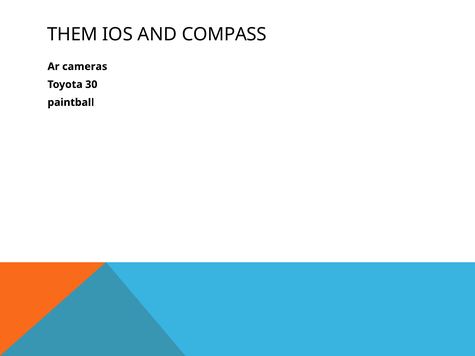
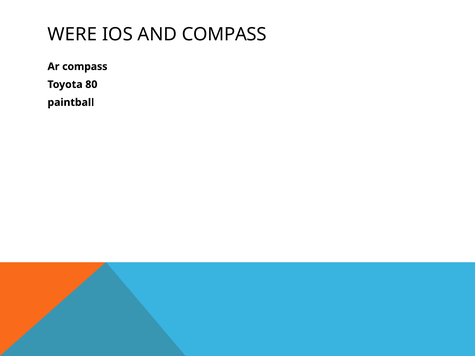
THEM: THEM -> WERE (72, 35)
Ar cameras: cameras -> compass (85, 67)
30: 30 -> 80 (91, 85)
